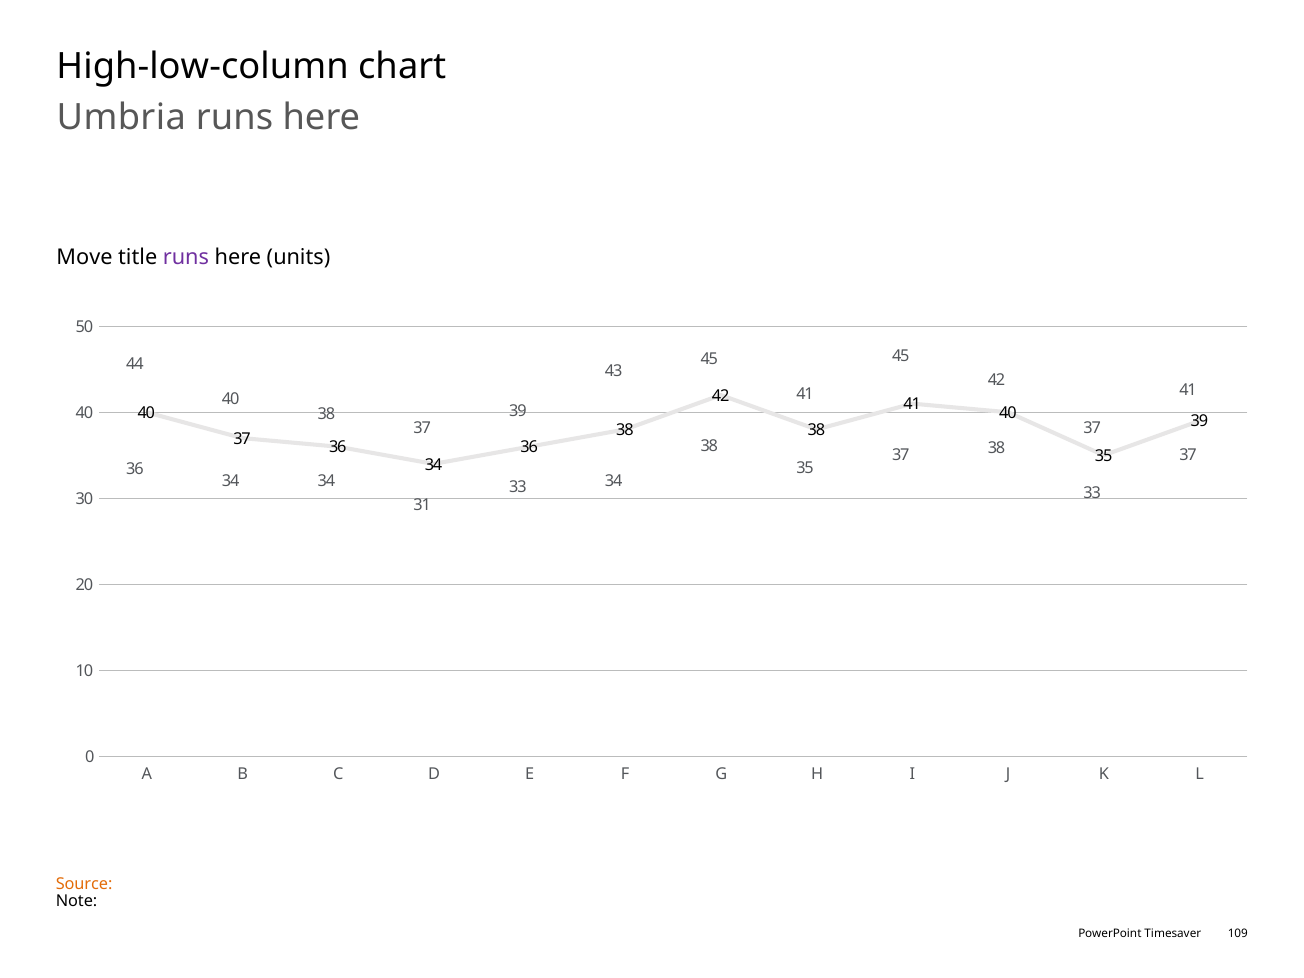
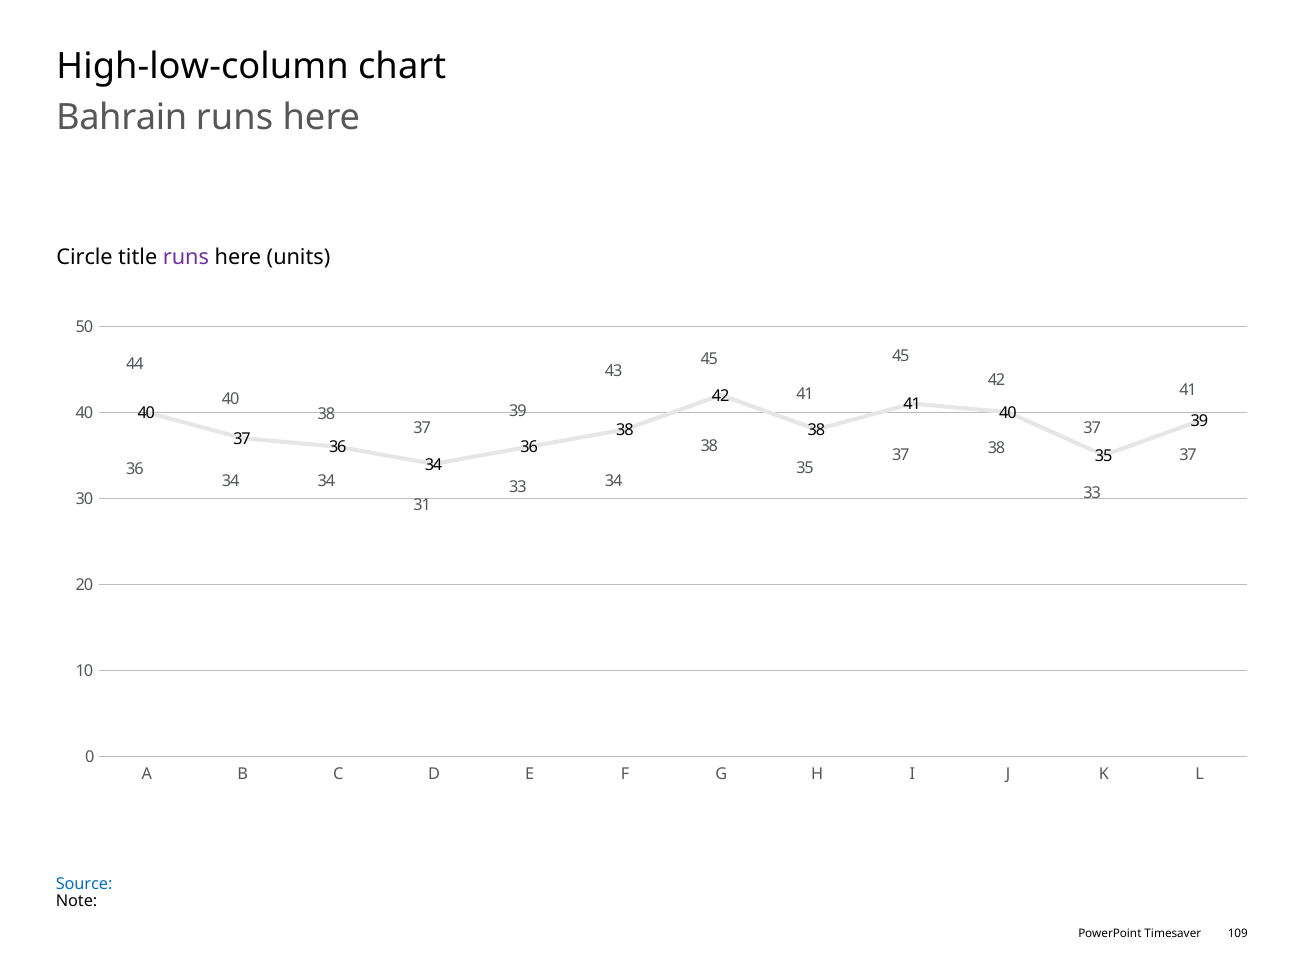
Umbria: Umbria -> Bahrain (122, 117)
Move: Move -> Circle (85, 257)
Source colour: orange -> blue (84, 884)
